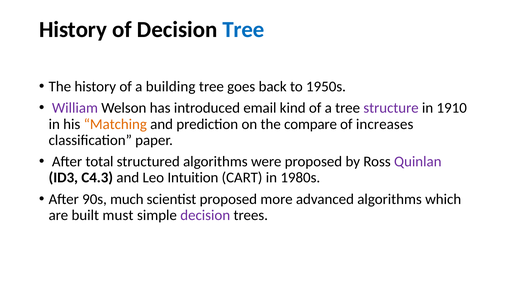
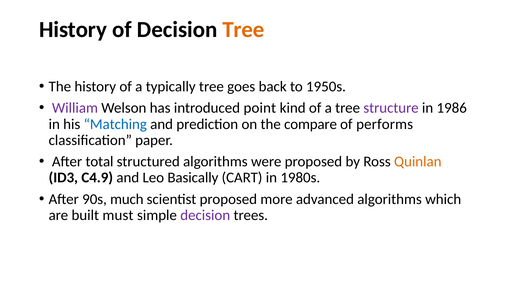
Tree colour: blue -> orange (243, 29)
building: building -> typically (171, 87)
email: email -> point (260, 108)
1910: 1910 -> 1986 (452, 108)
Matching colour: orange -> blue (115, 124)
increases: increases -> performs (385, 124)
Quinlan colour: purple -> orange (418, 162)
C4.3: C4.3 -> C4.9 (97, 178)
Intuition: Intuition -> Basically (193, 178)
